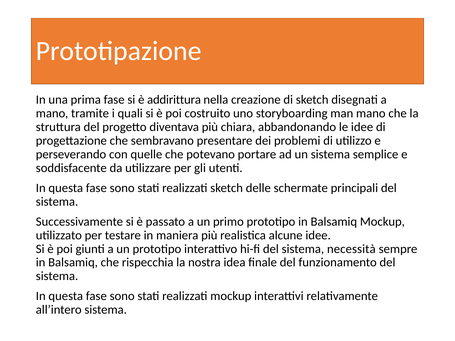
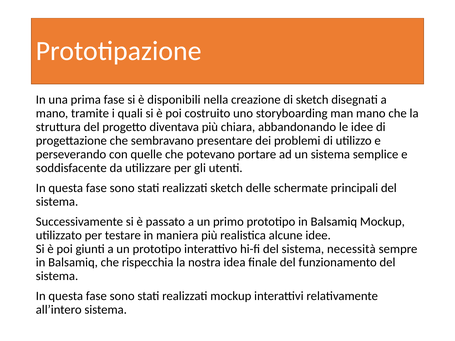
addirittura: addirittura -> disponibili (174, 100)
